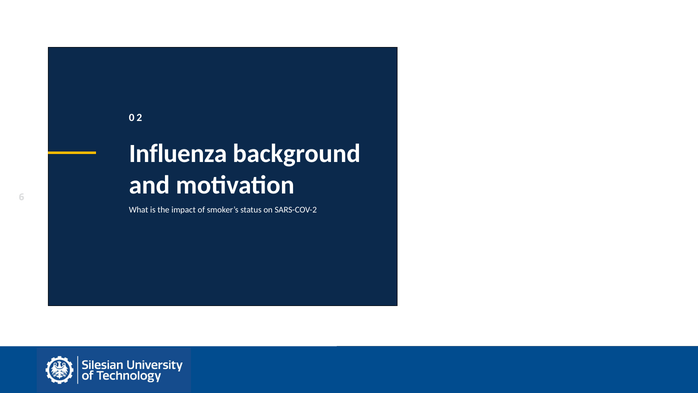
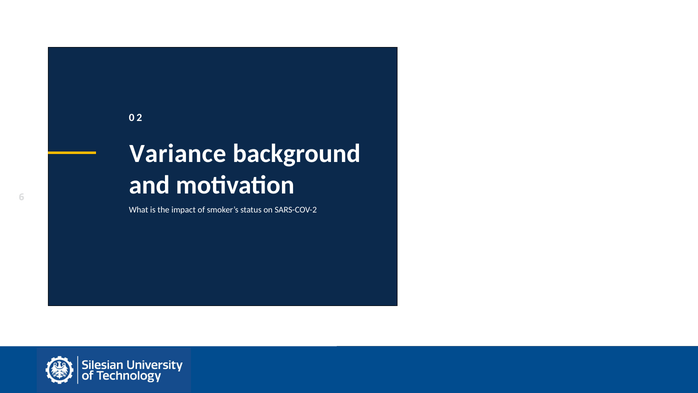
Influenza: Influenza -> Variance (178, 154)
